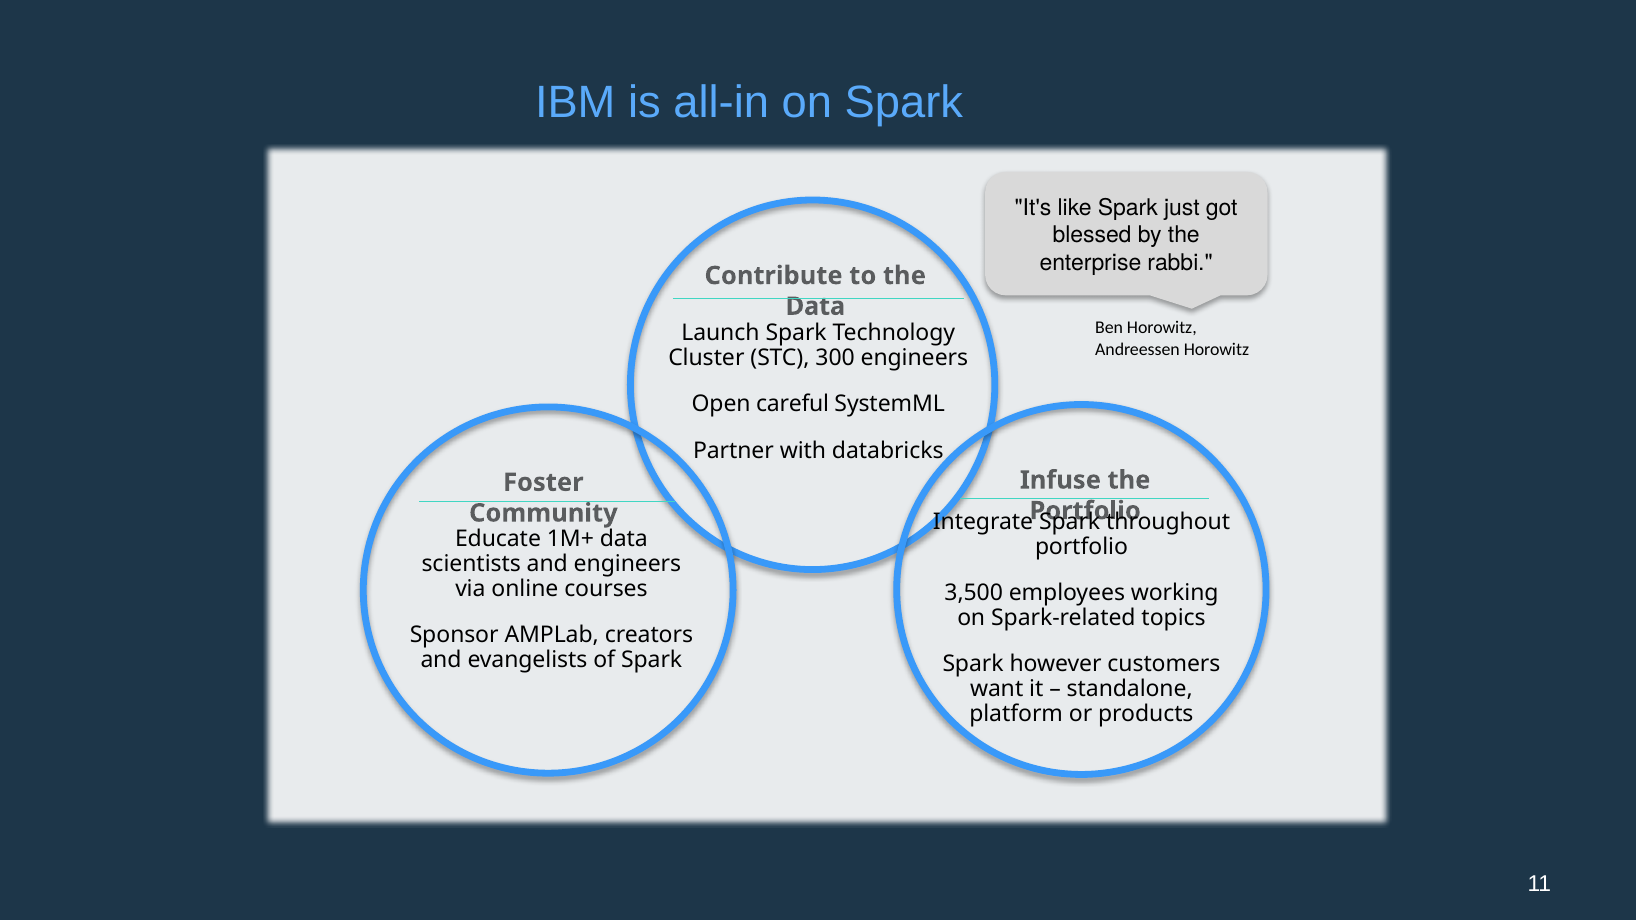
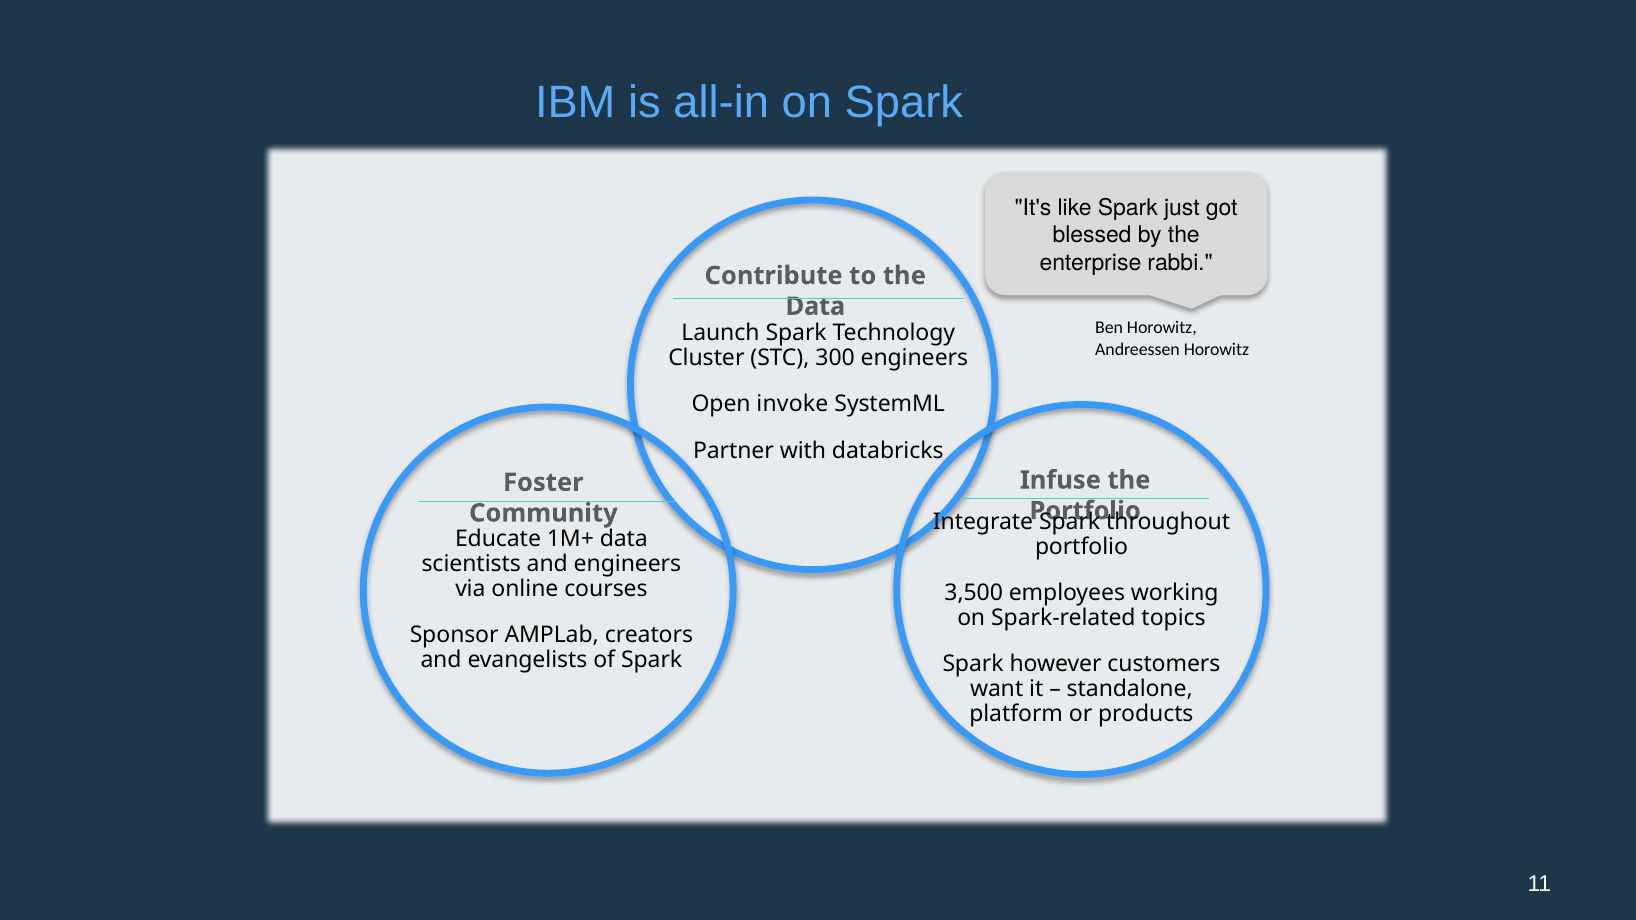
careful: careful -> invoke (792, 404)
